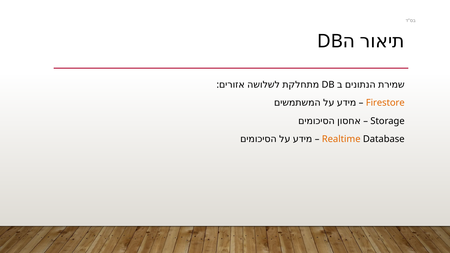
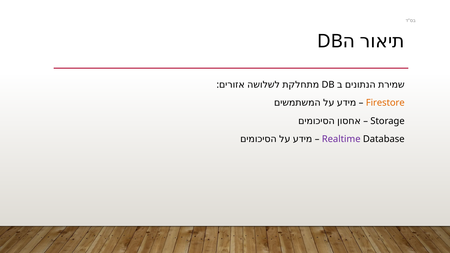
Realtime colour: orange -> purple (341, 139)
